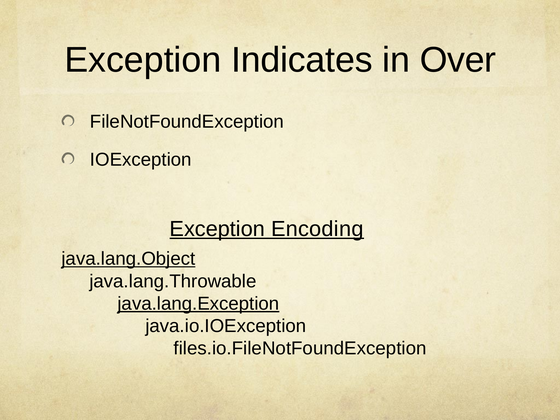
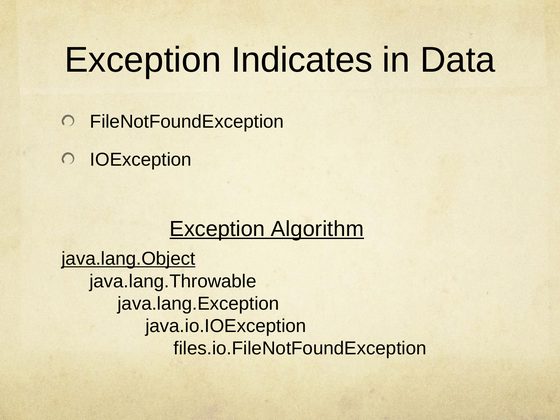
Over: Over -> Data (458, 60)
Encoding: Encoding -> Algorithm (317, 229)
java.lang.Exception underline: present -> none (198, 304)
